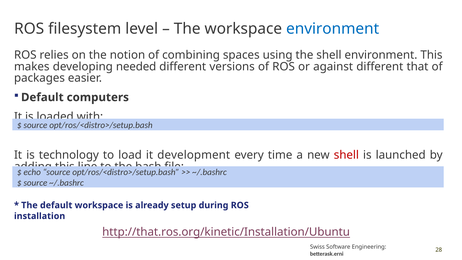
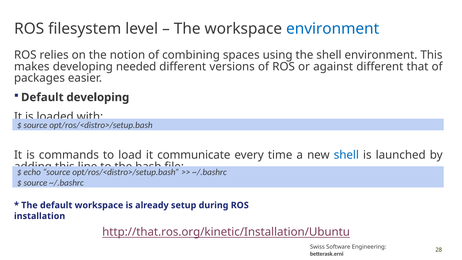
Default computers: computers -> developing (98, 97)
technology: technology -> commands (69, 155)
development: development -> communicate (194, 155)
shell colour: red -> blue (346, 155)
